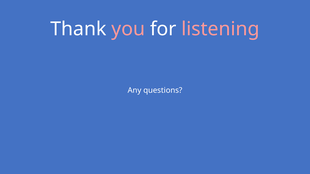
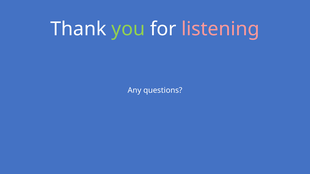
you colour: pink -> light green (128, 29)
